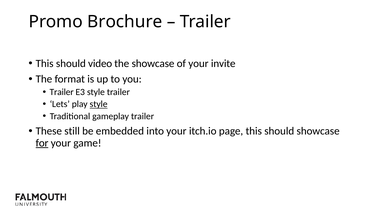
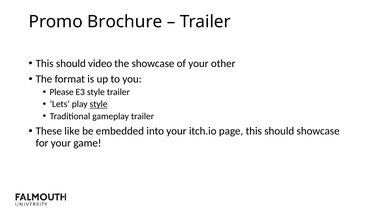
invite: invite -> other (223, 64)
Trailer: Trailer -> Please (62, 92)
still: still -> like (72, 131)
for underline: present -> none (42, 143)
